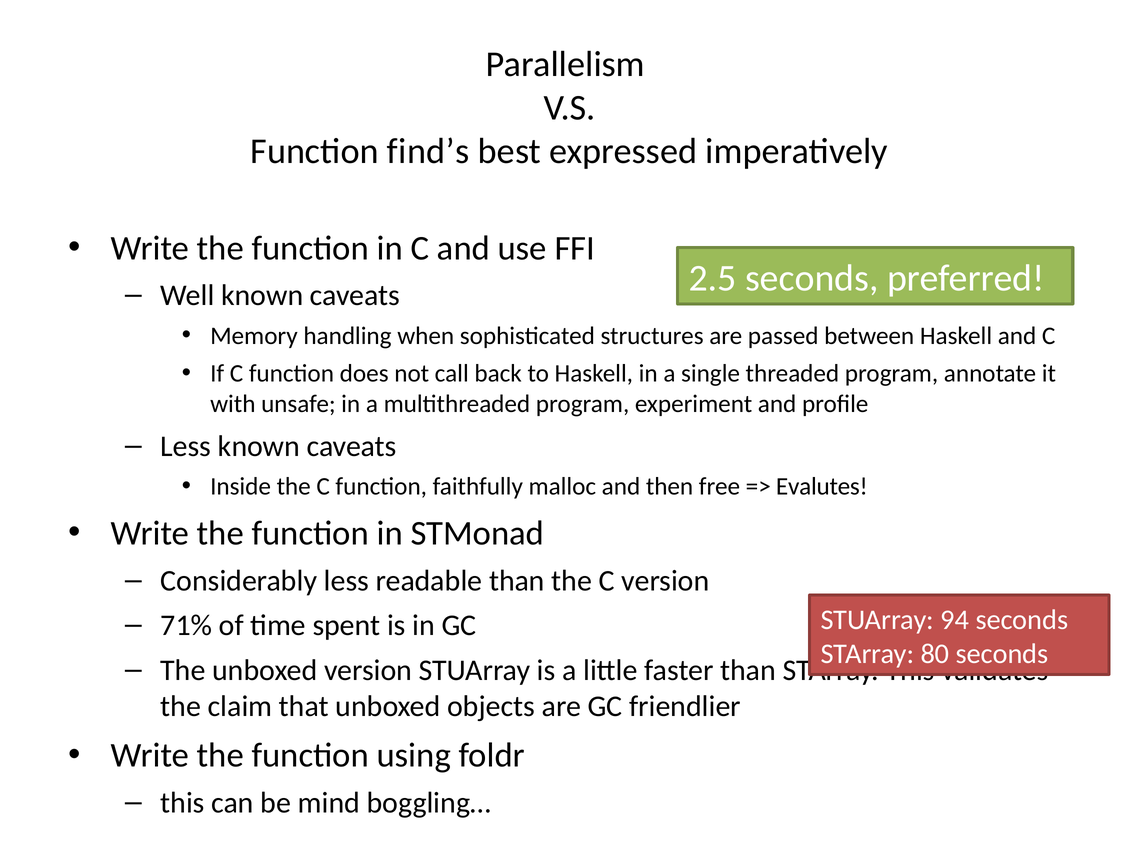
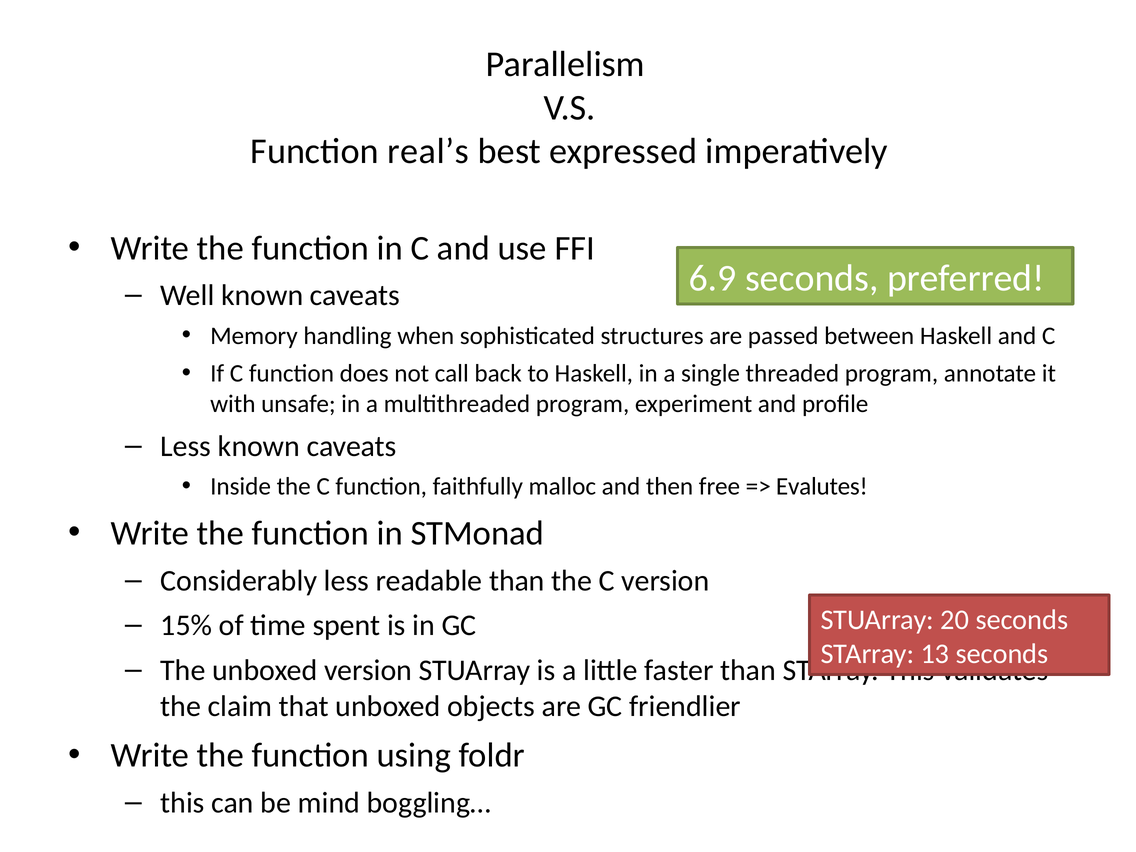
find’s: find’s -> real’s (428, 151)
2.5: 2.5 -> 6.9 (713, 278)
94: 94 -> 20 (955, 620)
71%: 71% -> 15% (186, 625)
80: 80 -> 13 (935, 654)
